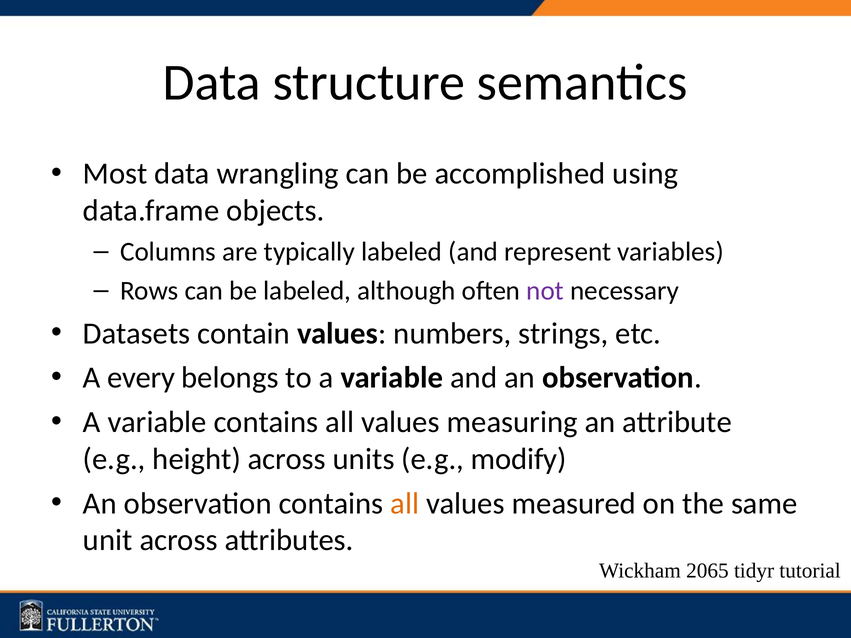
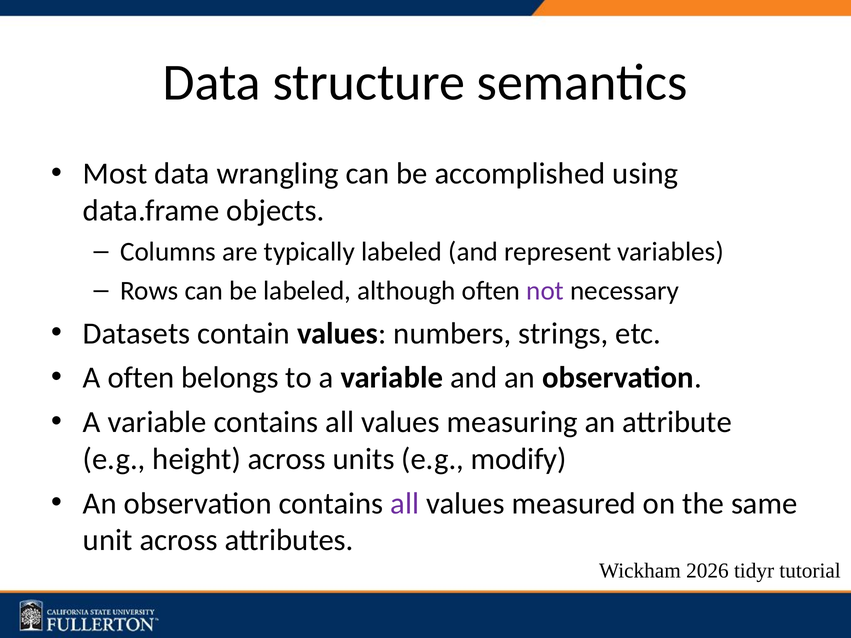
A every: every -> often (141, 378)
all colour: orange -> purple (405, 504)
2065: 2065 -> 2026 (707, 571)
